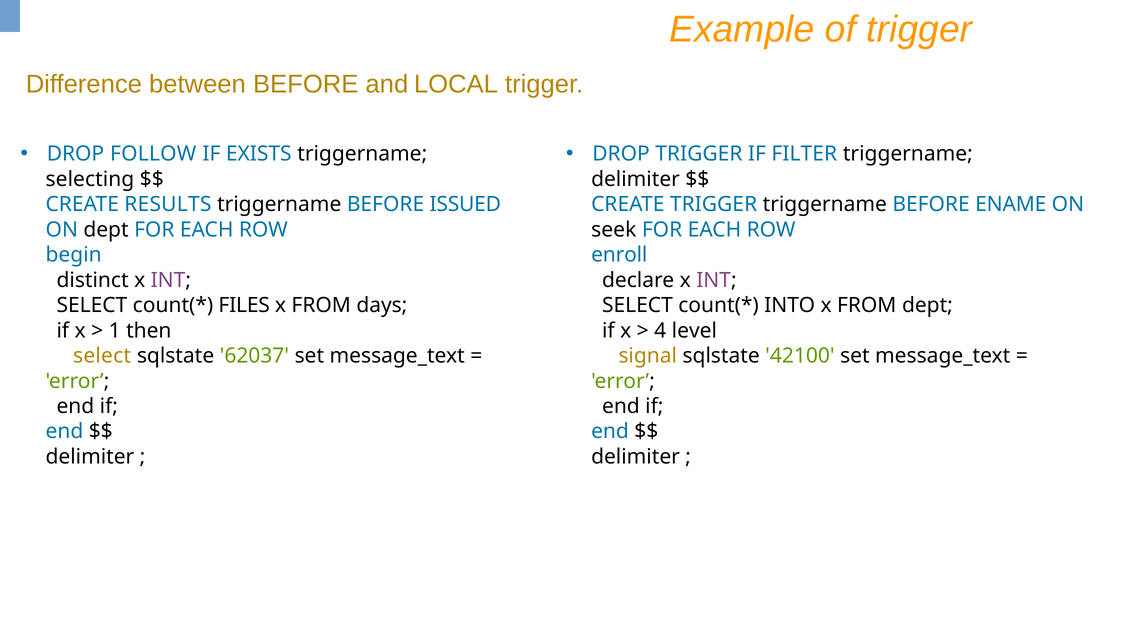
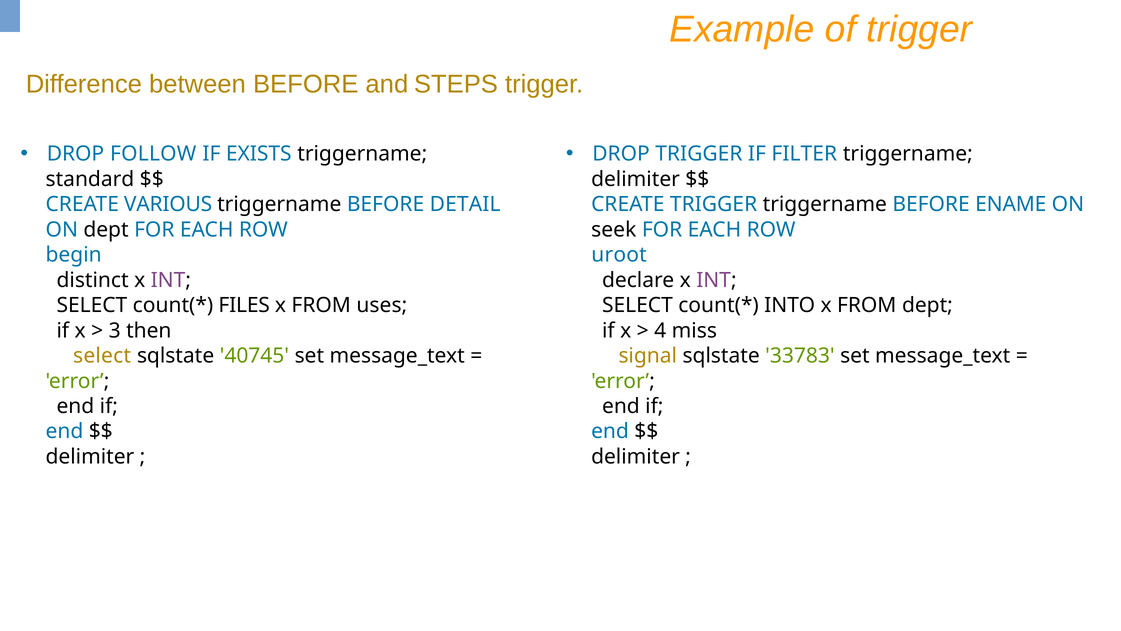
LOCAL: LOCAL -> STEPS (456, 84)
selecting: selecting -> standard (90, 179)
RESULTS: RESULTS -> VARIOUS (168, 204)
ISSUED: ISSUED -> DETAIL (465, 204)
enroll: enroll -> uroot (619, 255)
days: days -> uses (382, 305)
1: 1 -> 3 (115, 330)
level: level -> miss (694, 330)
62037: 62037 -> 40745 (254, 356)
42100: 42100 -> 33783 (800, 356)
